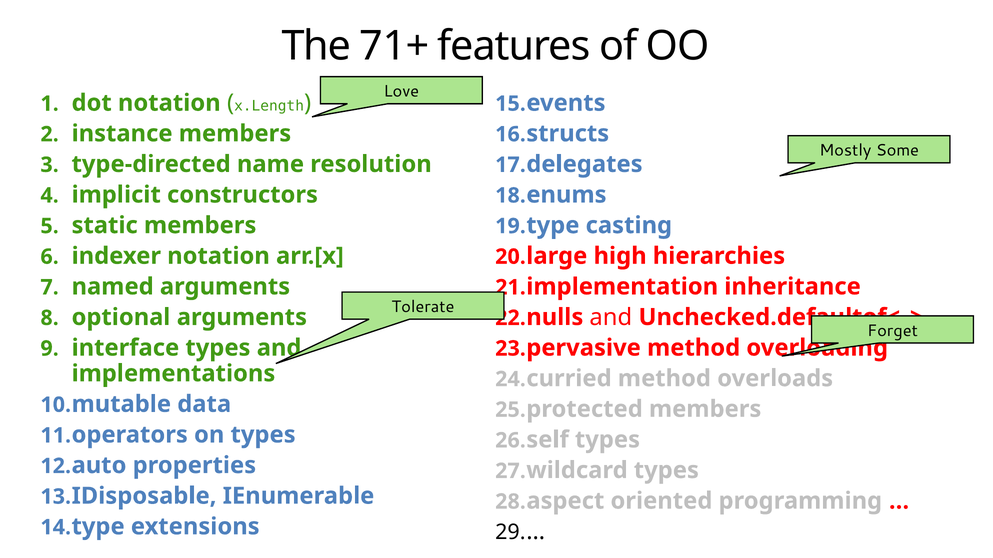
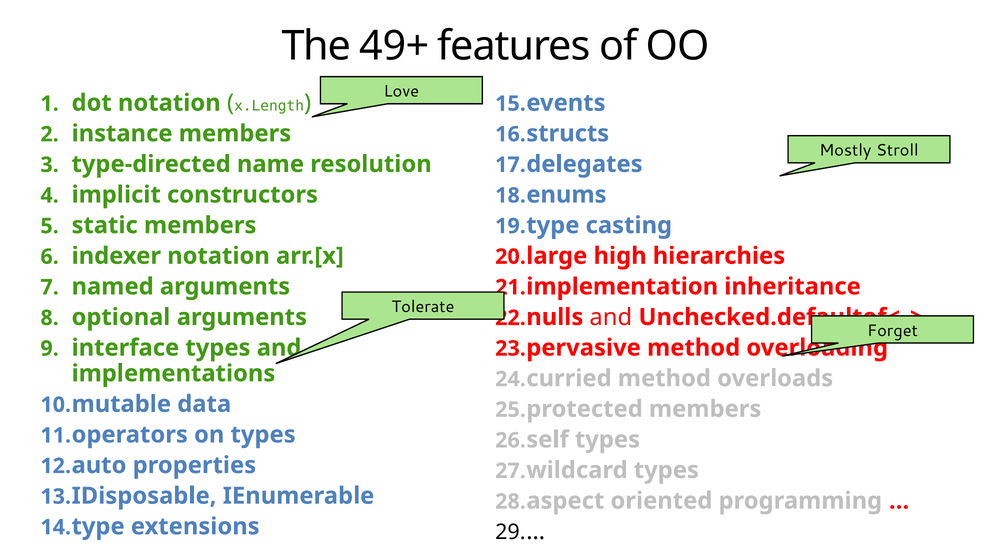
71+: 71+ -> 49+ (395, 46)
Some: Some -> Stroll (897, 150)
